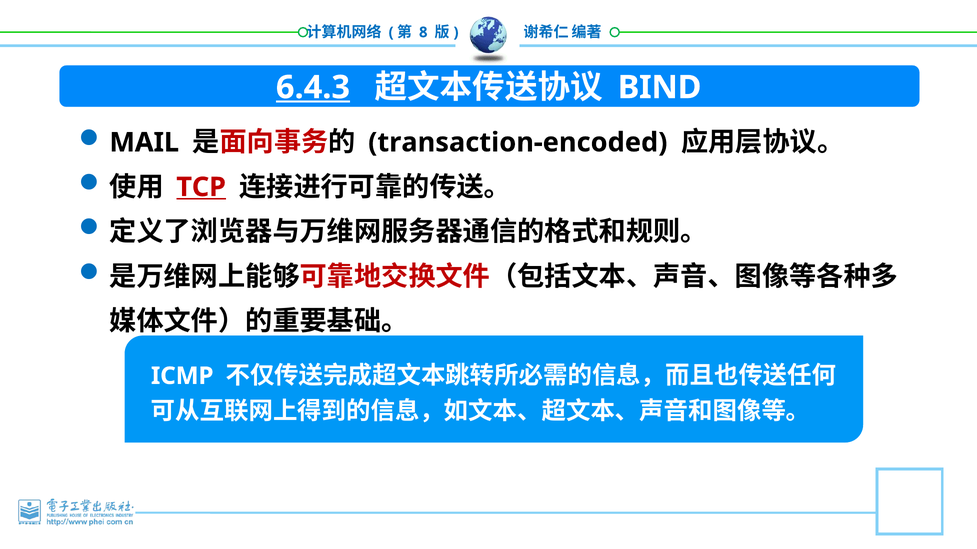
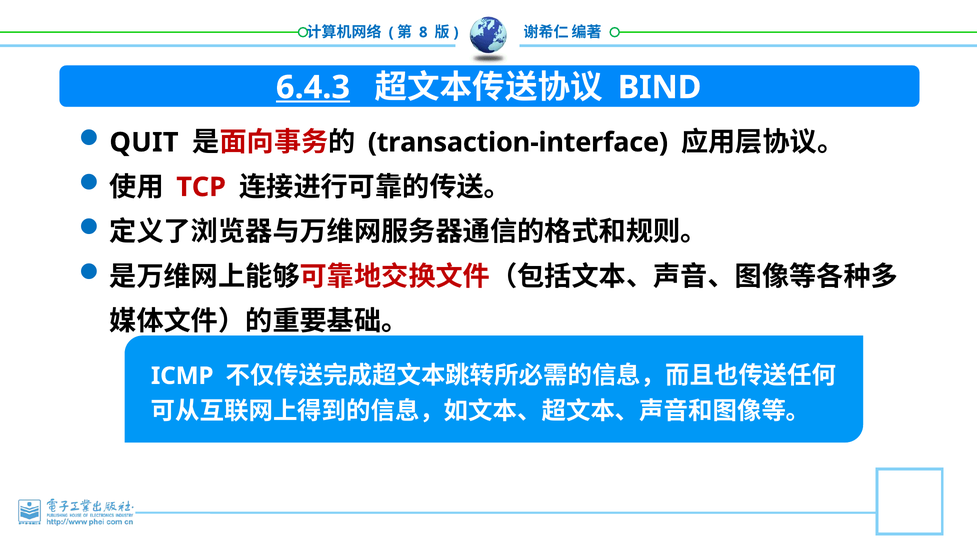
MAIL: MAIL -> QUIT (144, 143)
transaction-encoded: transaction-encoded -> transaction-interface (518, 143)
TCP underline: present -> none (201, 187)
